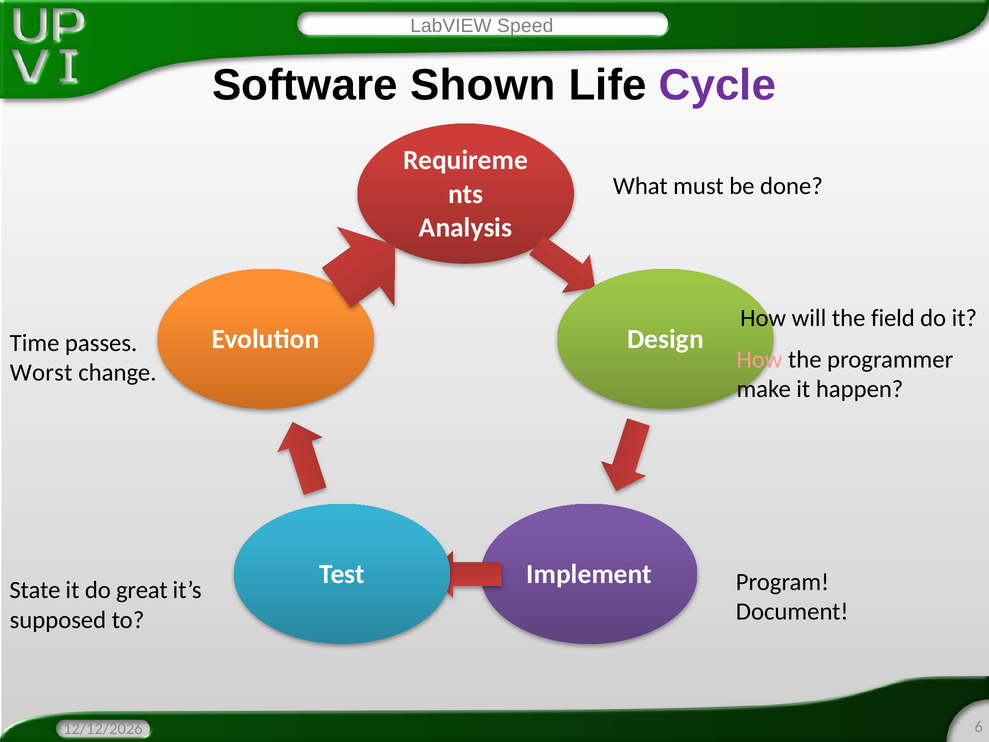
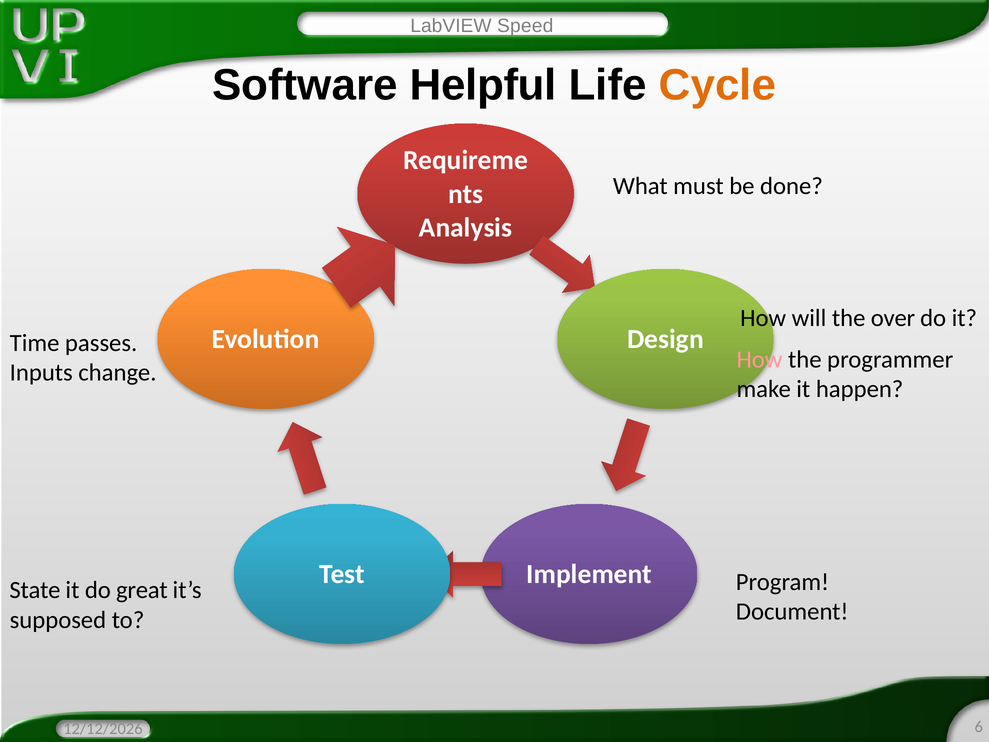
Shown: Shown -> Helpful (483, 85)
Cycle colour: purple -> orange (717, 85)
field: field -> over (893, 318)
Worst: Worst -> Inputs (41, 372)
